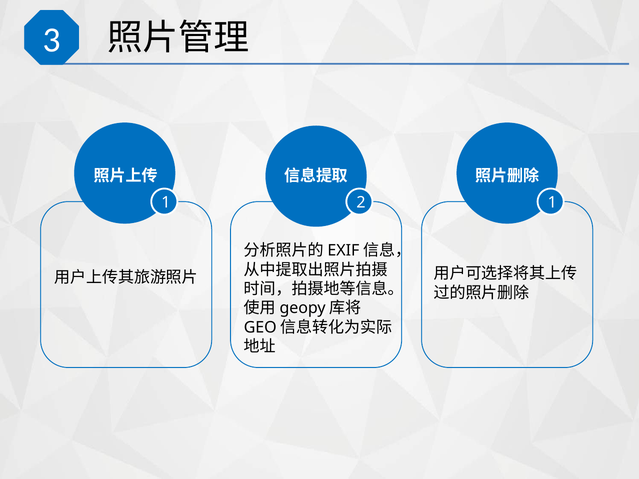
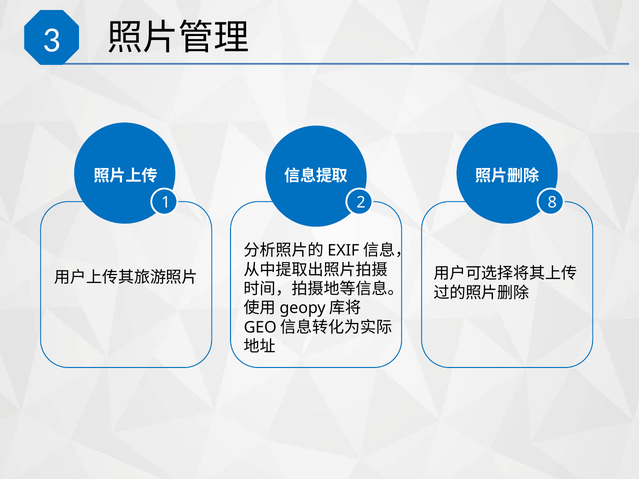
2 1: 1 -> 8 (552, 203)
